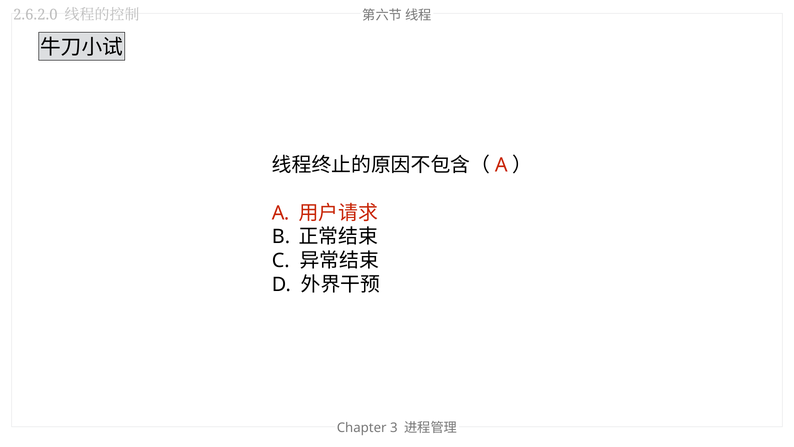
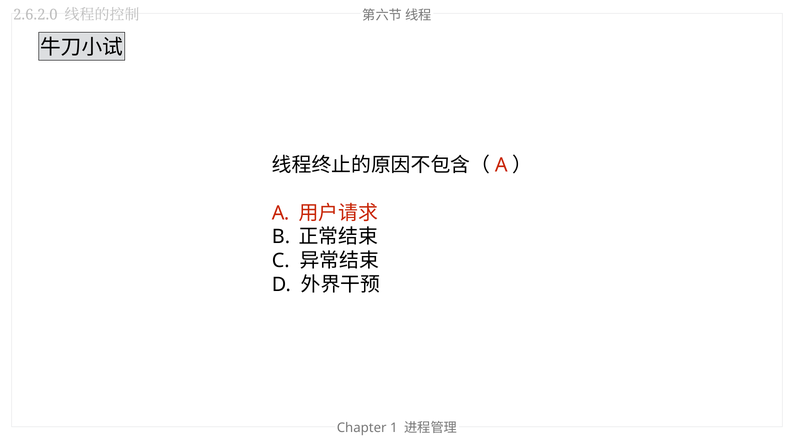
3: 3 -> 1 (394, 428)
